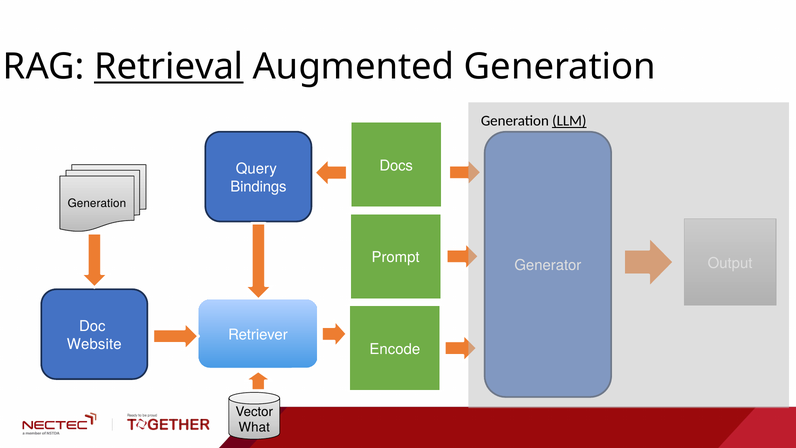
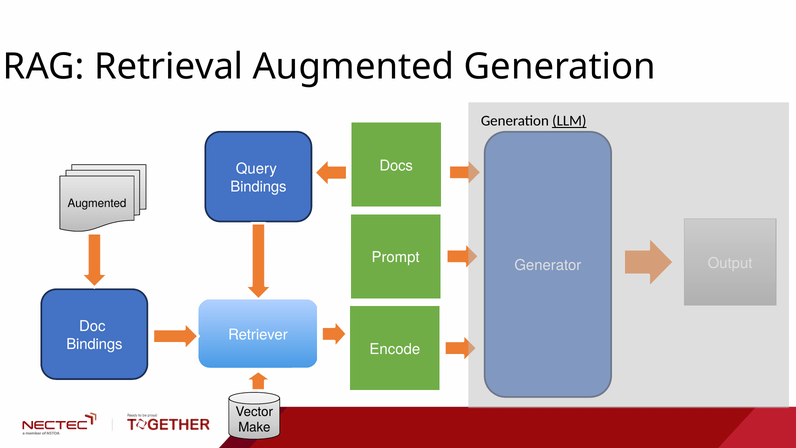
Retrieval underline: present -> none (169, 67)
Generation: Generation -> Augmented (97, 203)
Website: Website -> Bindings (94, 344)
What: What -> Make (254, 427)
